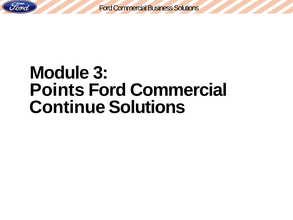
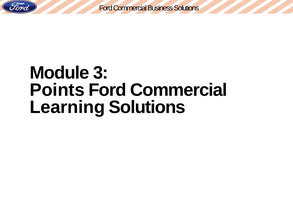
Continue: Continue -> Learning (67, 107)
